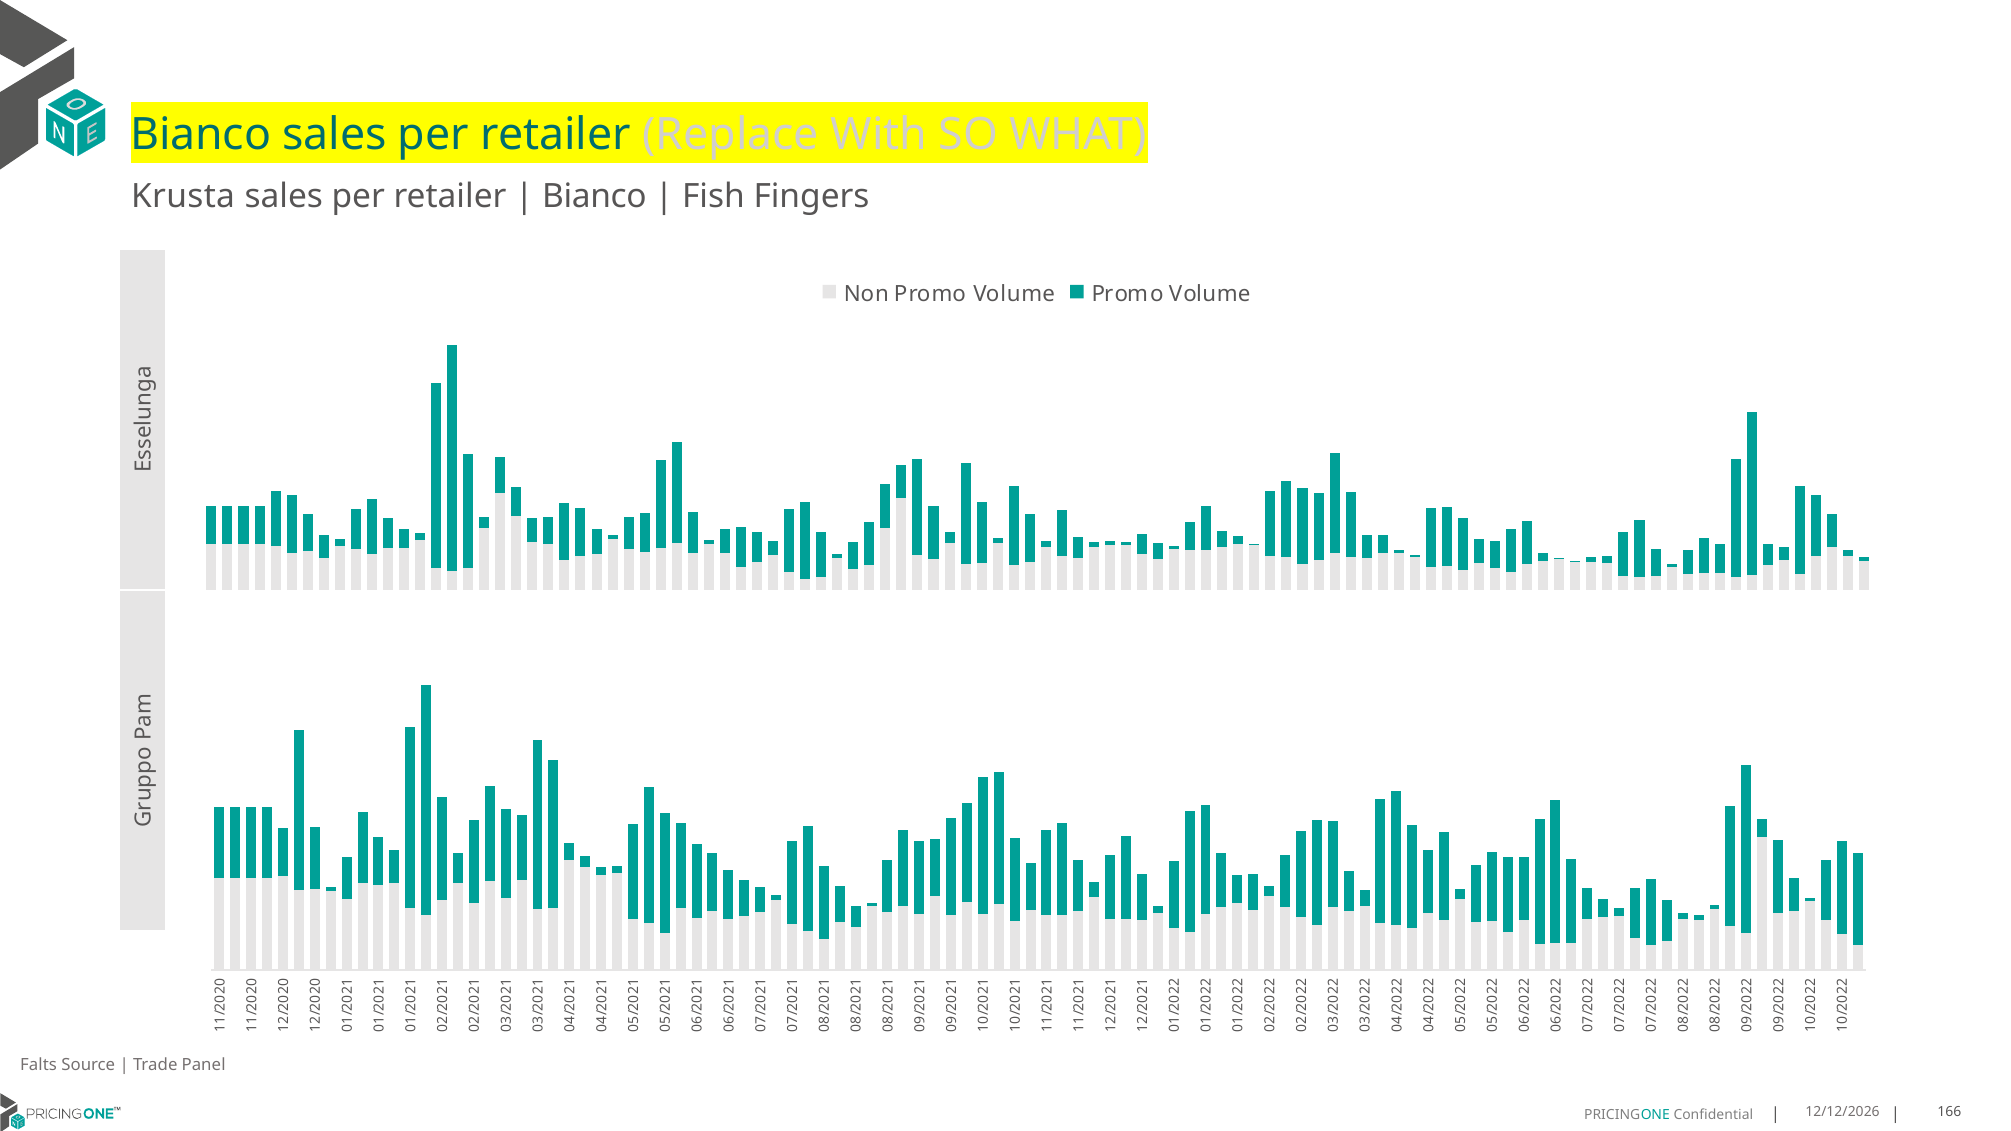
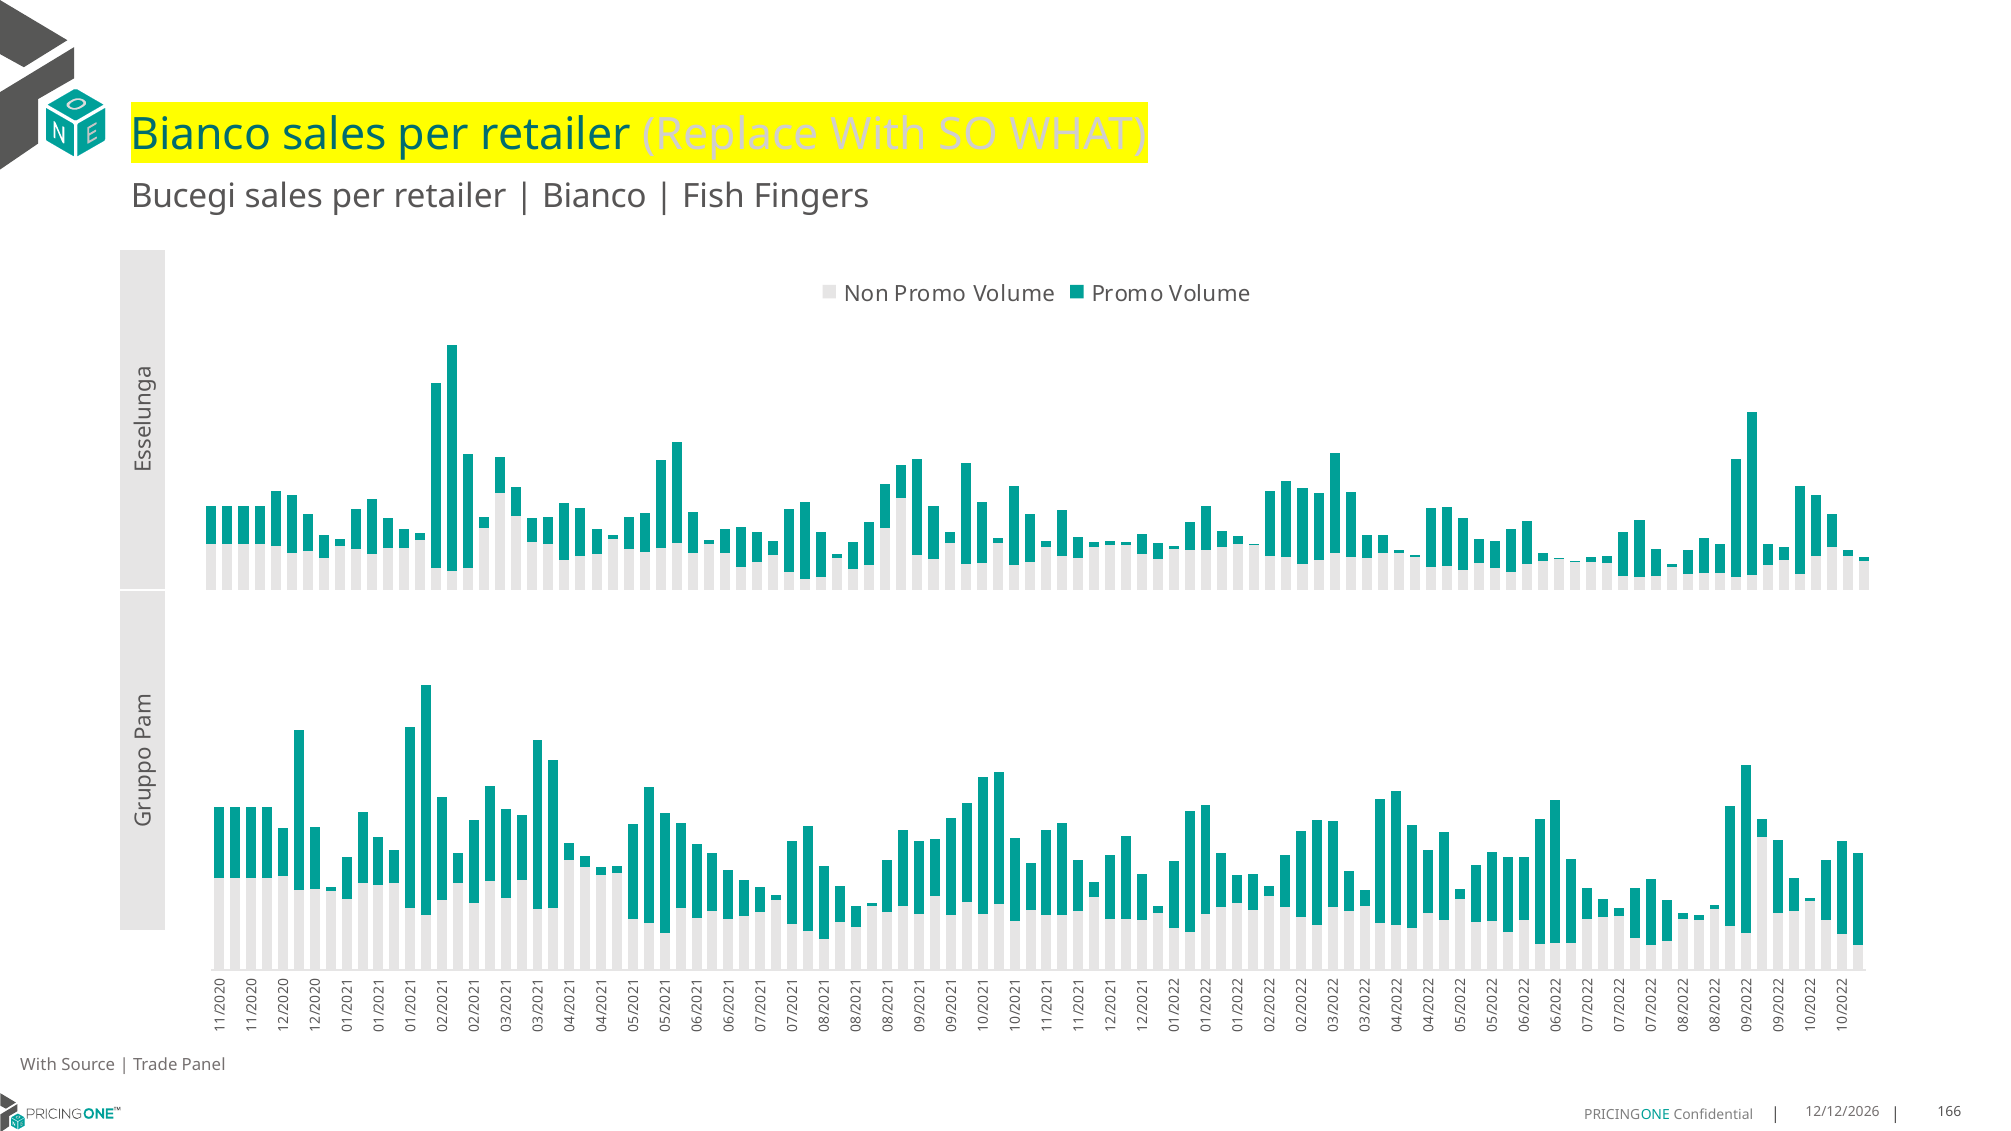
Krusta: Krusta -> Bucegi (183, 196)
Falts: Falts -> With (38, 1065)
